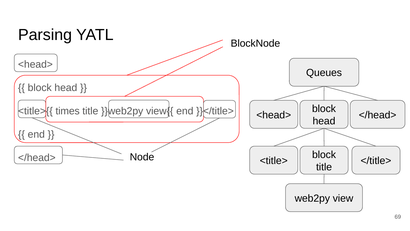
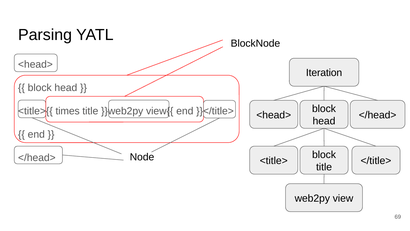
Queues: Queues -> Iteration (324, 73)
